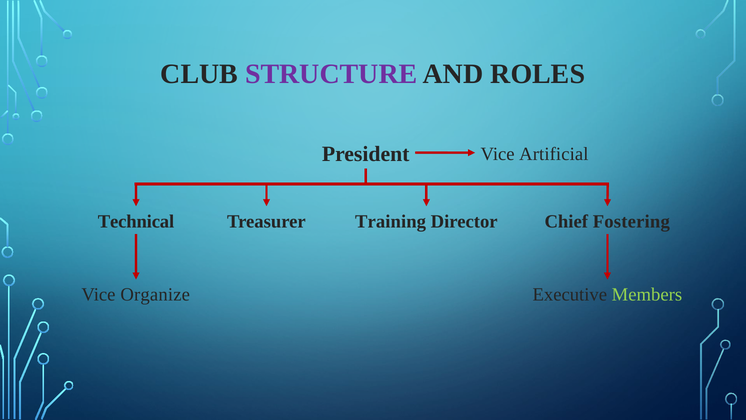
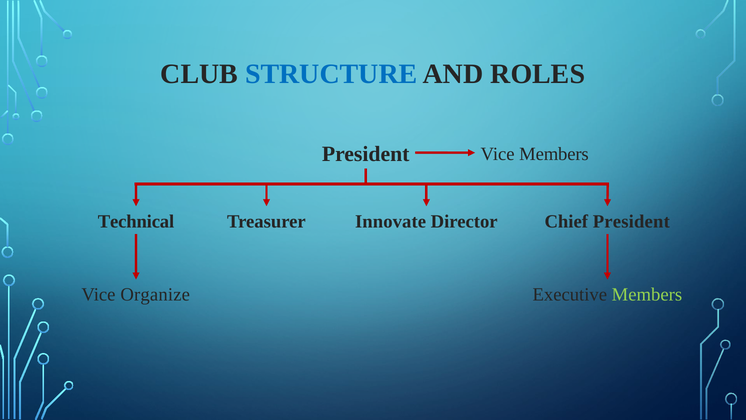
STRUCTURE colour: purple -> blue (331, 74)
Vice Artificial: Artificial -> Members (554, 154)
Training: Training -> Innovate (391, 221)
Chief Fostering: Fostering -> President (631, 221)
